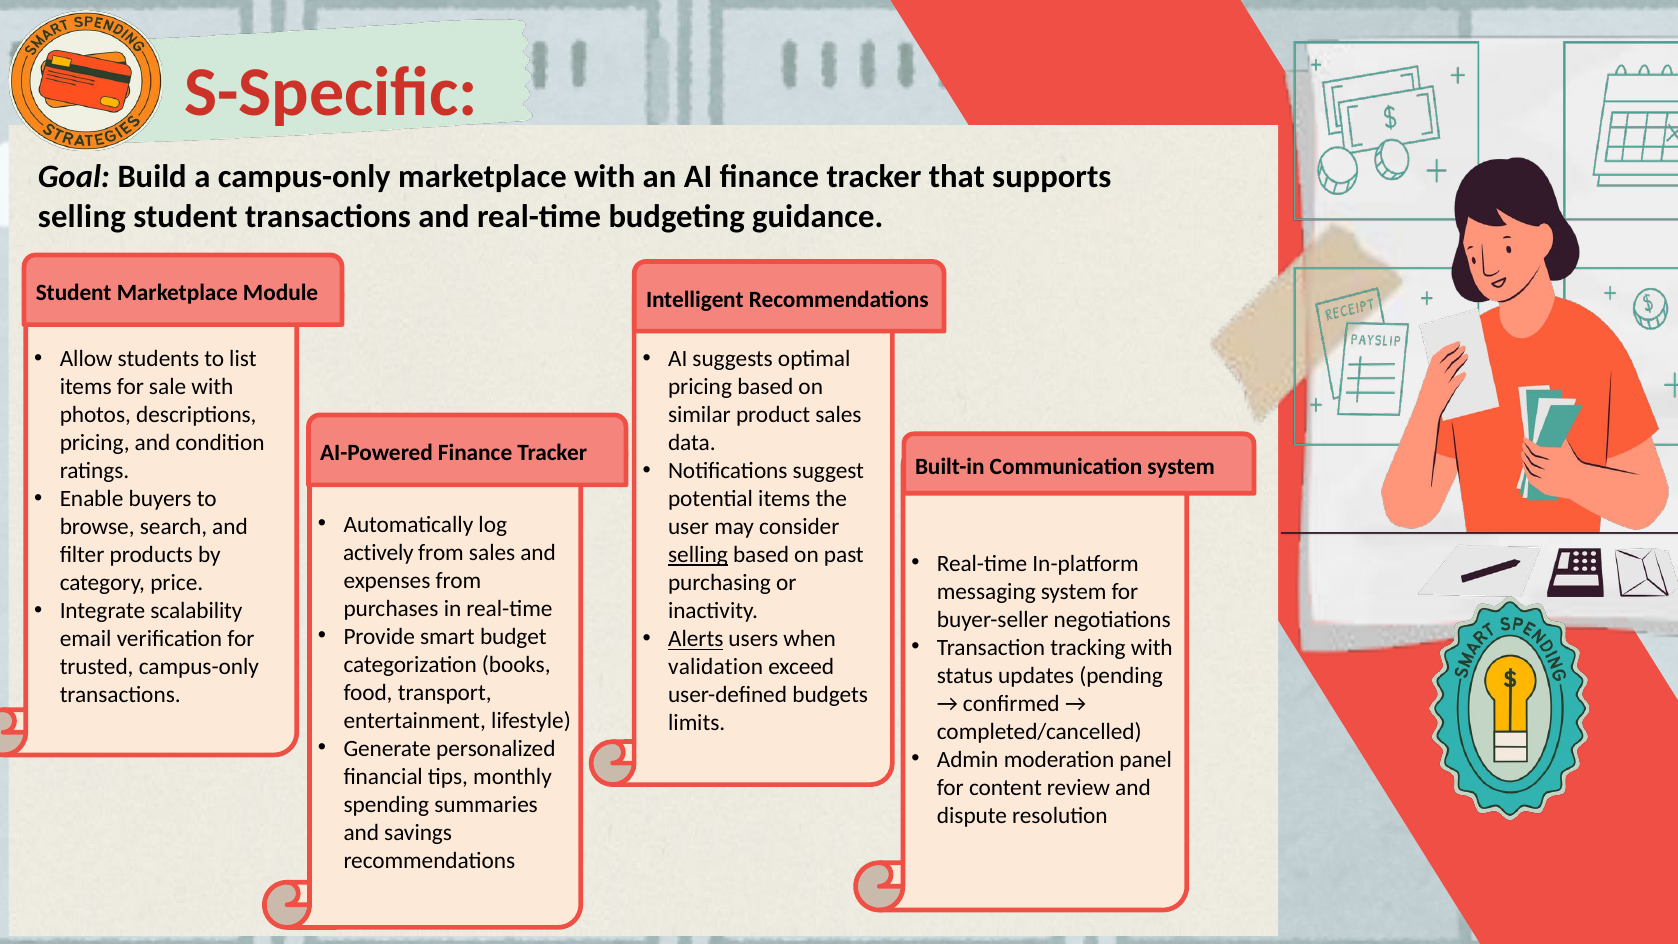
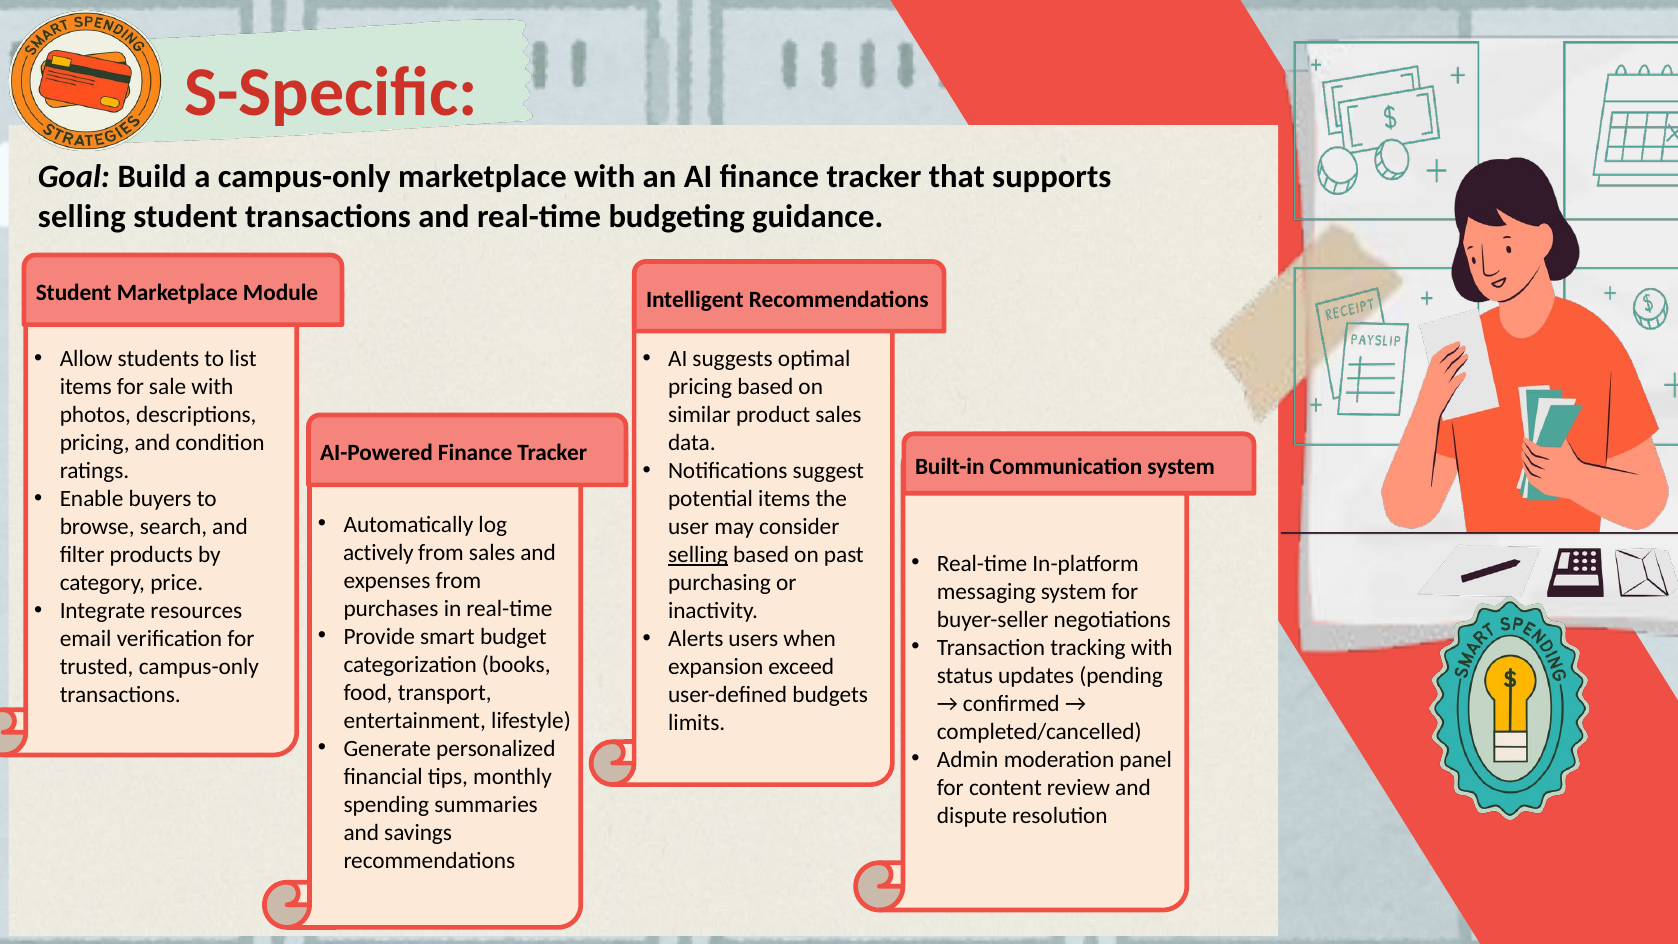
scalability: scalability -> resources (196, 611)
Alerts underline: present -> none (696, 639)
validation: validation -> expansion (716, 667)
